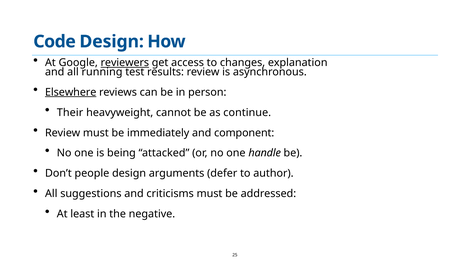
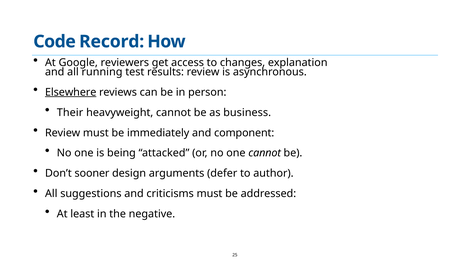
Code Design: Design -> Record (112, 42)
reviewers underline: present -> none (125, 63)
continue: continue -> business (247, 113)
one handle: handle -> cannot (265, 153)
people: people -> sooner (92, 174)
